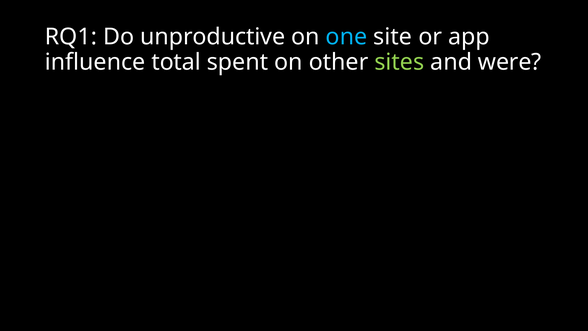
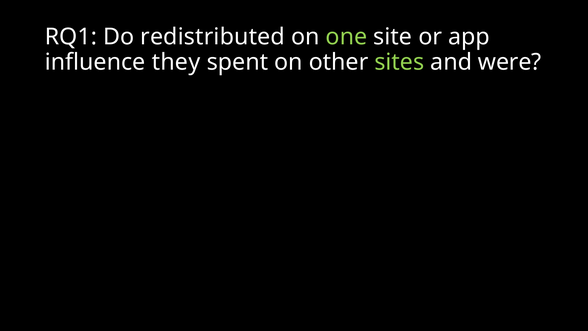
unproductive: unproductive -> redistributed (213, 37)
one colour: light blue -> light green (346, 37)
total: total -> they (176, 62)
